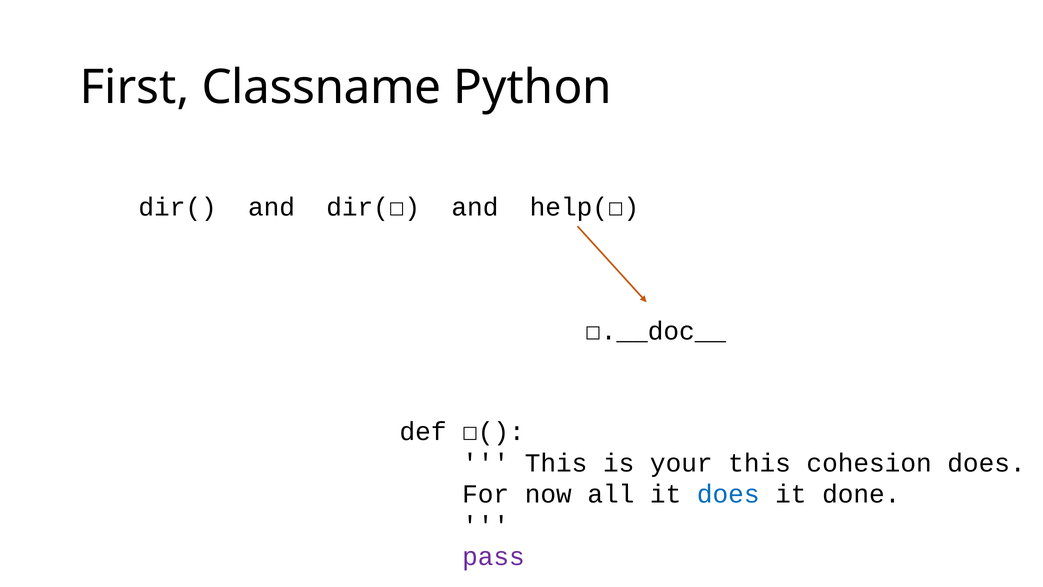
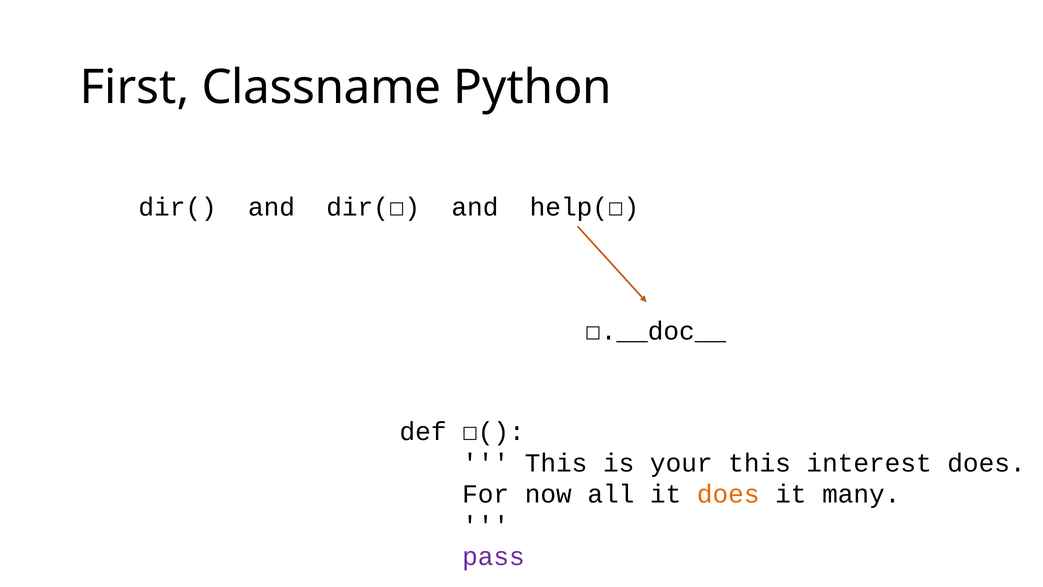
cohesion: cohesion -> interest (869, 463)
does colour: blue -> orange (728, 494)
done: done -> many (861, 494)
